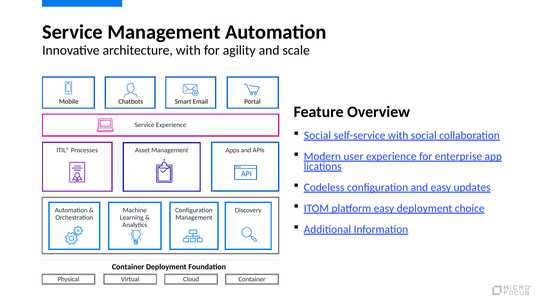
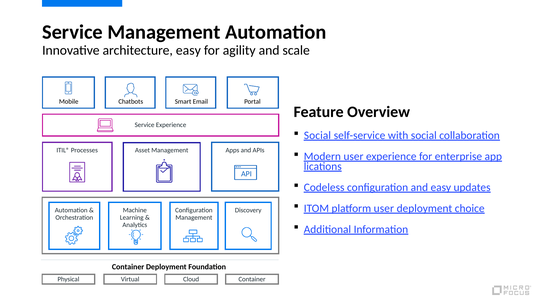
architecture with: with -> easy (188, 50)
platform easy: easy -> user (384, 208)
